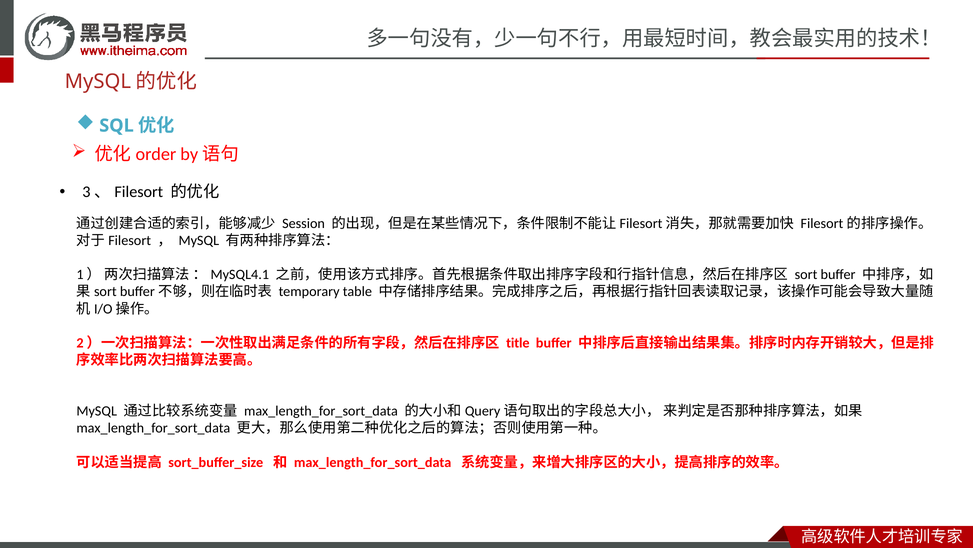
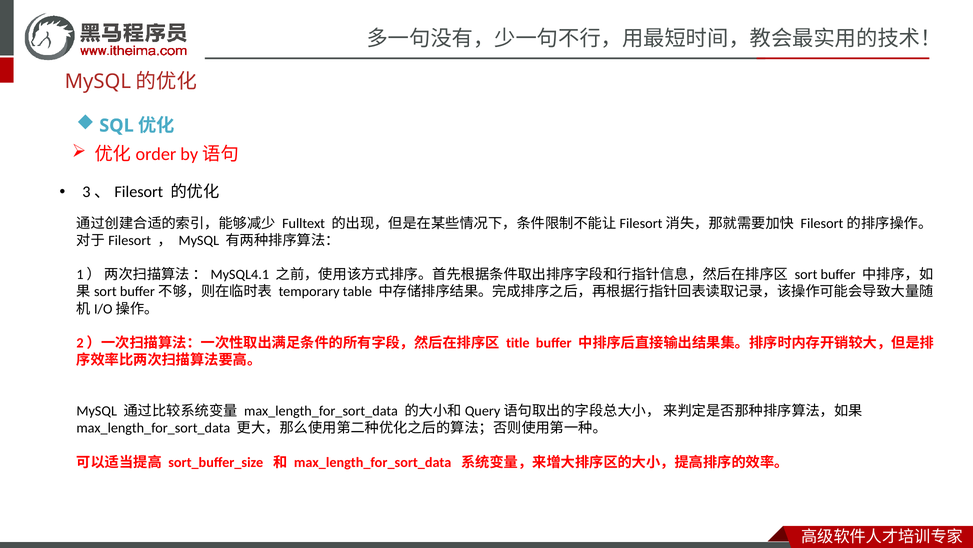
Session: Session -> Fulltext (304, 223)
